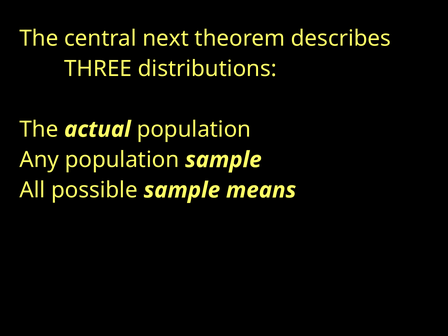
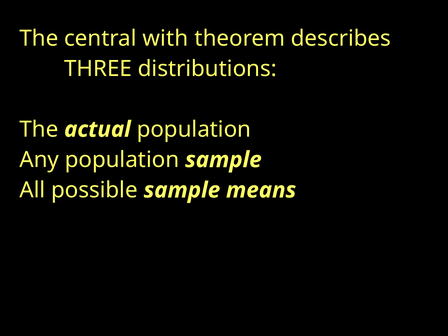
next: next -> with (165, 38)
